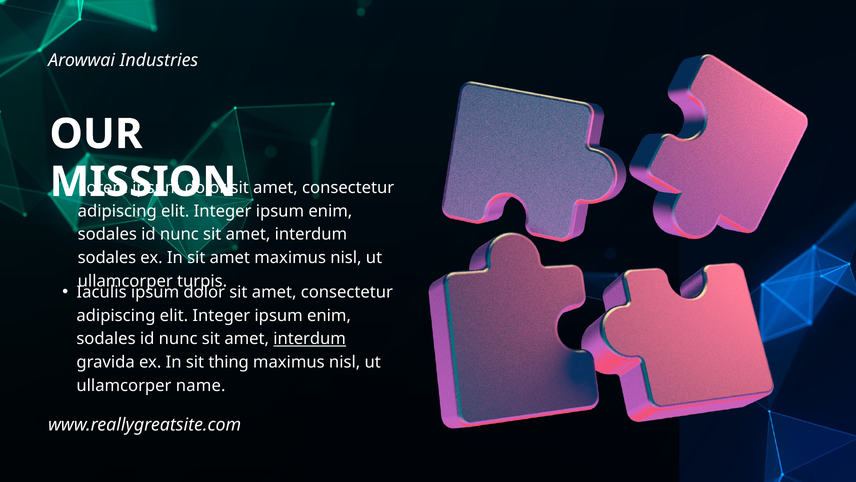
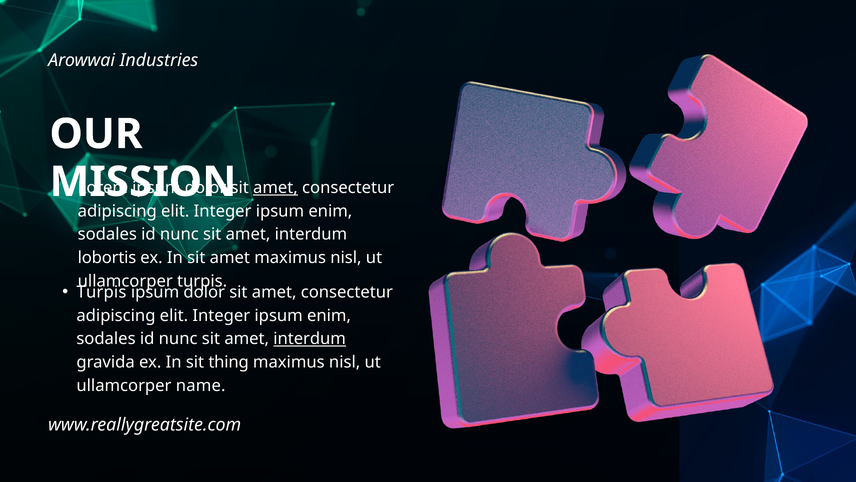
amet underline: none -> present (275, 188)
sodales: sodales -> lobortis (107, 258)
Iaculis: Iaculis -> Turpis (101, 292)
